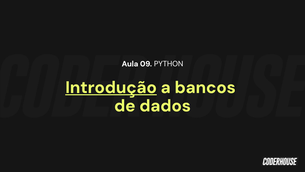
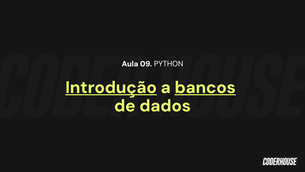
bancos underline: none -> present (205, 87)
